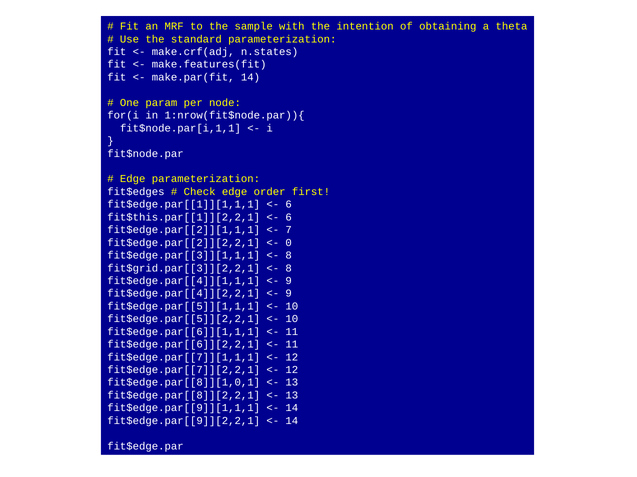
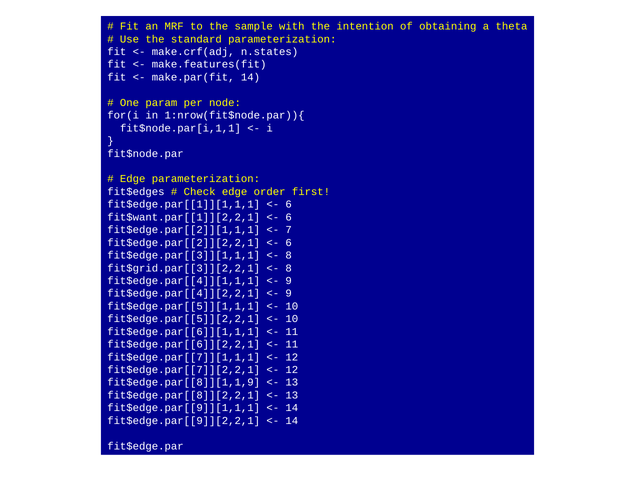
fit$this.par[[1]][2,2,1: fit$this.par[[1]][2,2,1 -> fit$want.par[[1]][2,2,1 (184, 217)
0: 0 -> 6 (289, 243)
fit$edge.par[[8]][1,0,1: fit$edge.par[[8]][1,0,1 -> fit$edge.par[[8]][1,1,9 (184, 383)
